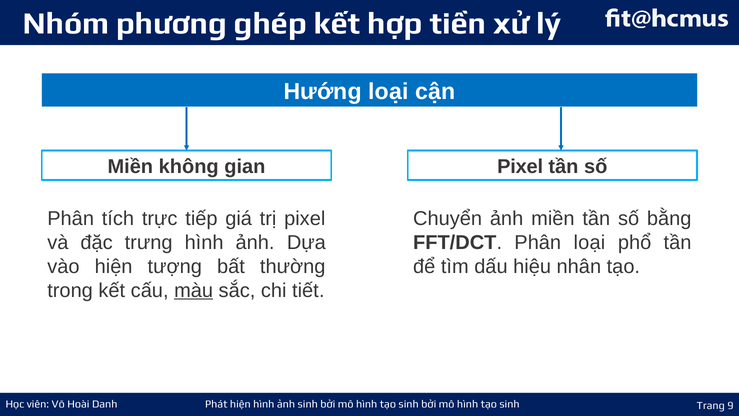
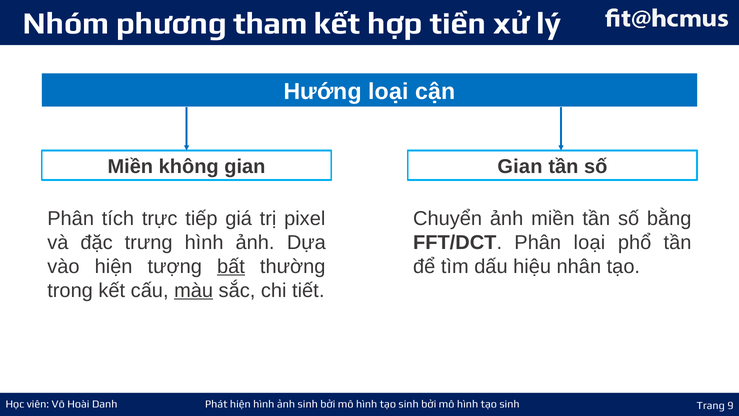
ghép: ghép -> tham (271, 23)
gian Pixel: Pixel -> Gian (520, 167)
bất underline: none -> present (231, 266)
